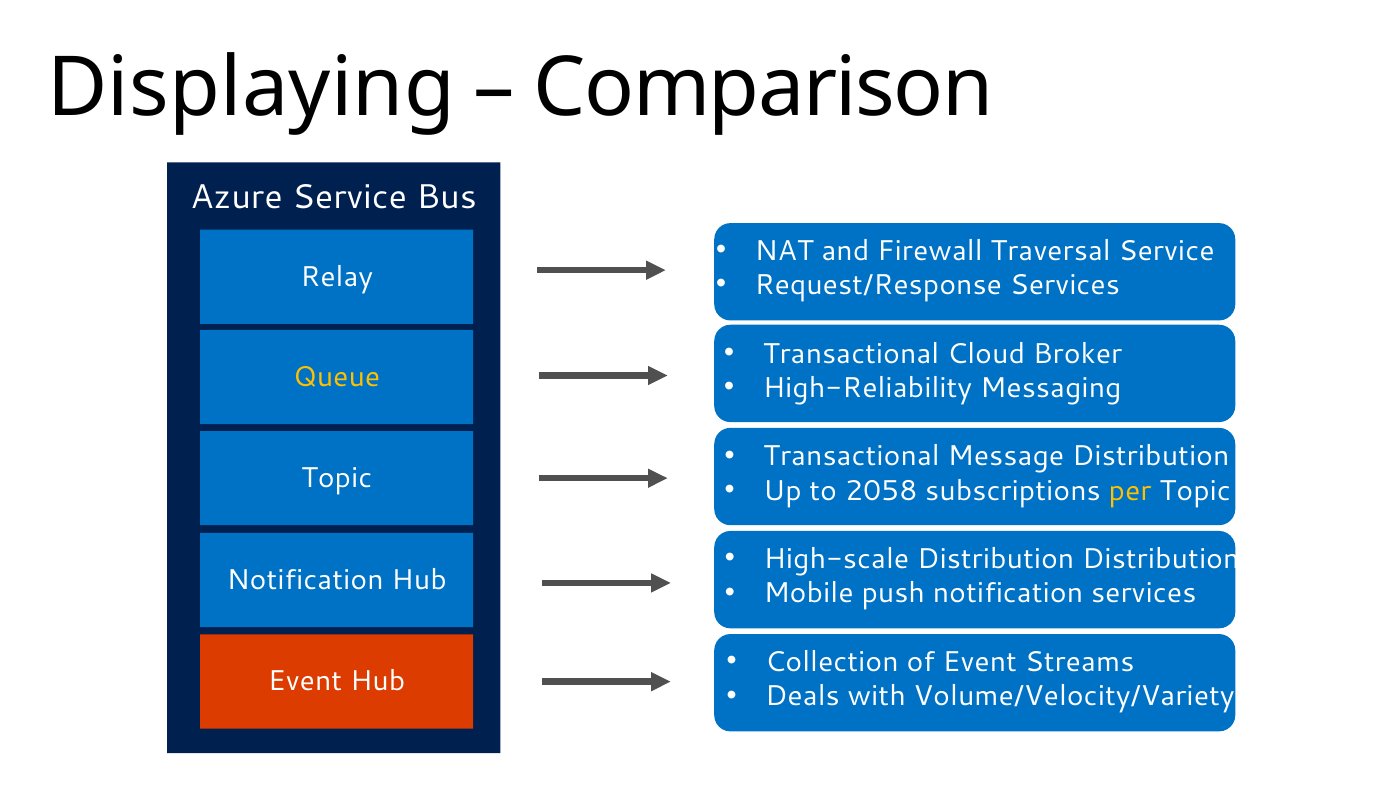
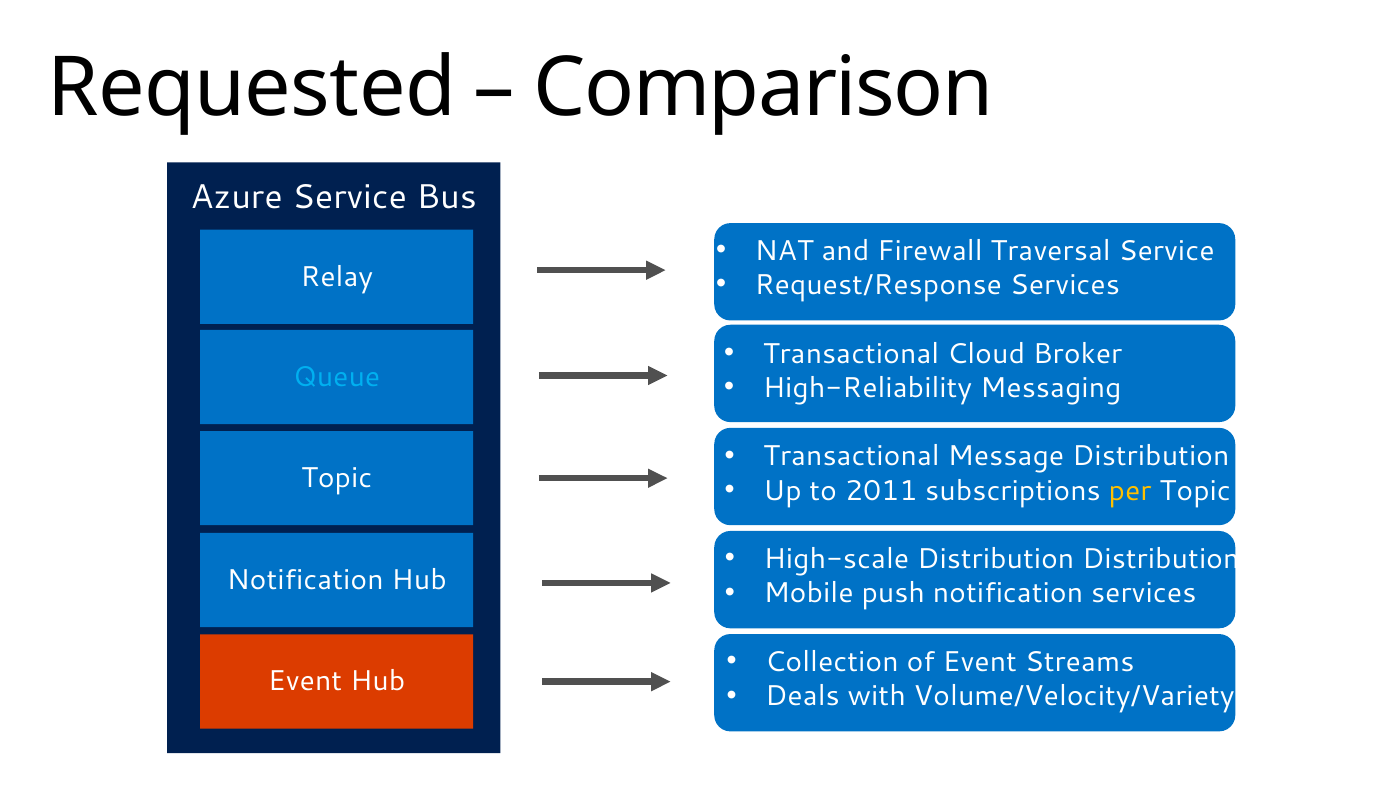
Displaying: Displaying -> Requested (252, 88)
Queue colour: yellow -> light blue (337, 377)
2058: 2058 -> 2011 (881, 490)
